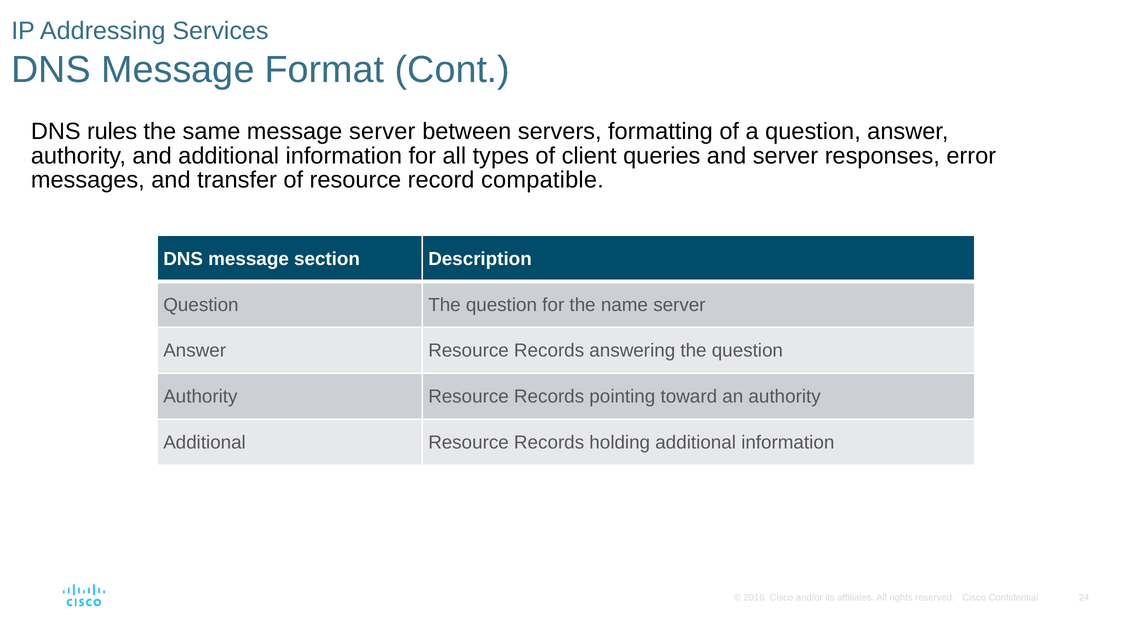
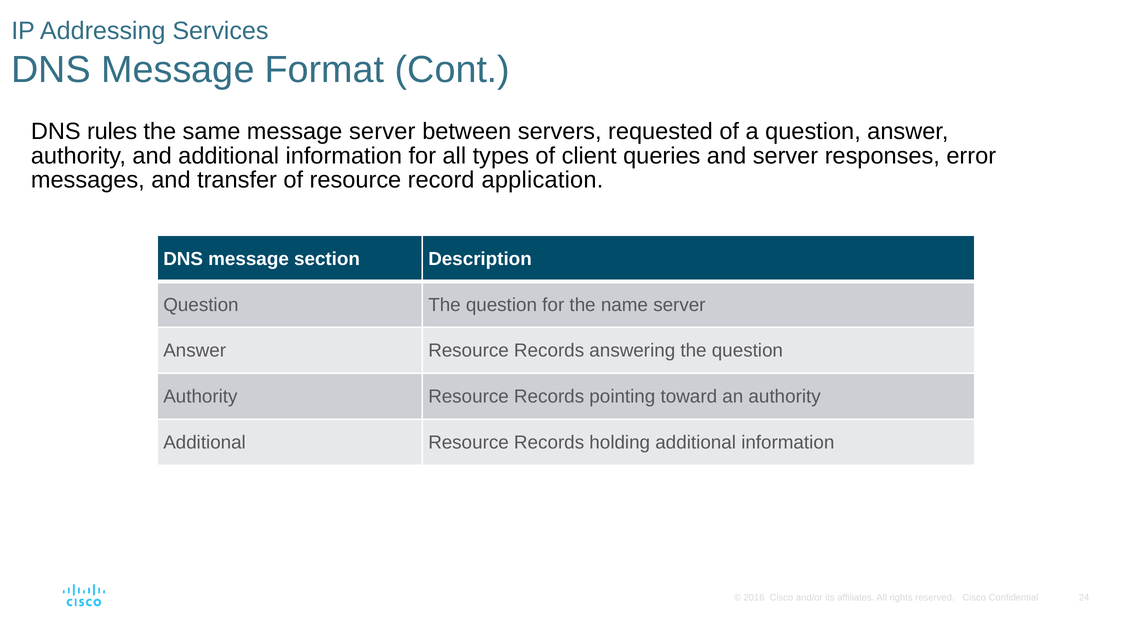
formatting: formatting -> requested (660, 132)
compatible: compatible -> application (542, 180)
